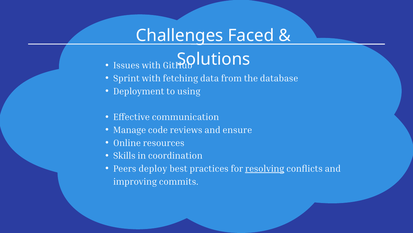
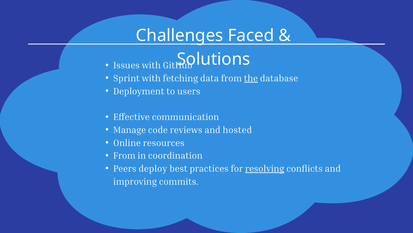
the underline: none -> present (251, 78)
using: using -> users (189, 91)
ensure: ensure -> hosted (237, 130)
Skills: Skills -> From (124, 155)
